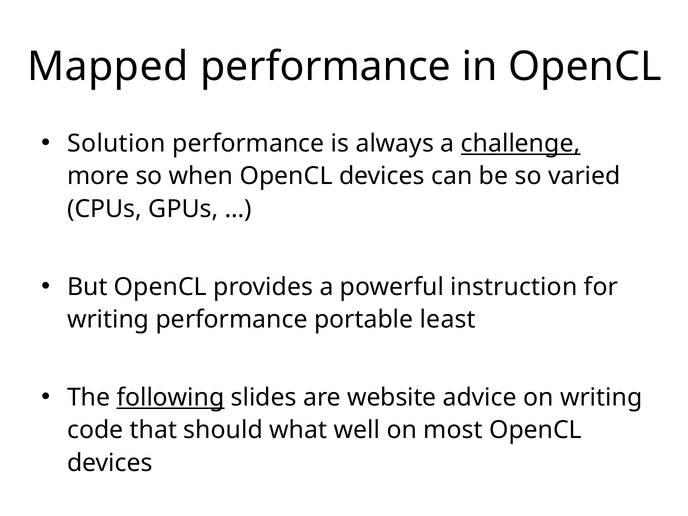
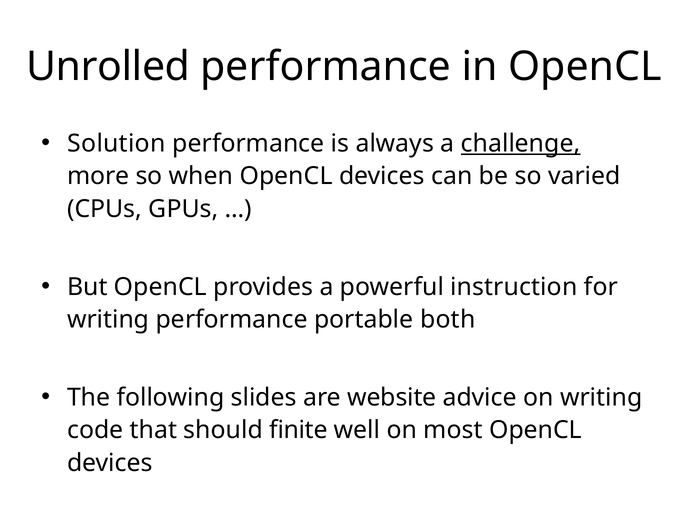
Mapped: Mapped -> Unrolled (108, 67)
least: least -> both (448, 320)
following underline: present -> none (171, 397)
what: what -> finite (298, 430)
